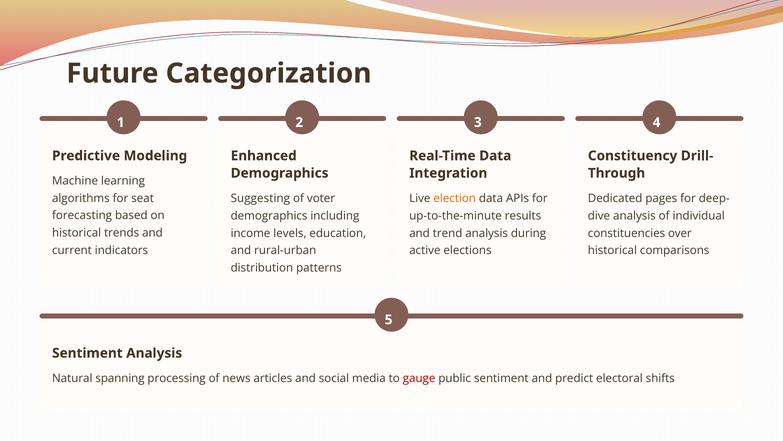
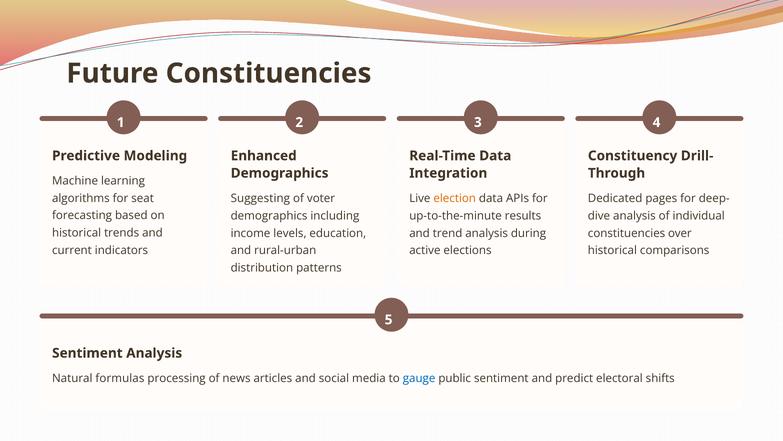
Future Categorization: Categorization -> Constituencies (269, 73)
spanning: spanning -> formulas (120, 378)
gauge colour: red -> blue (419, 378)
